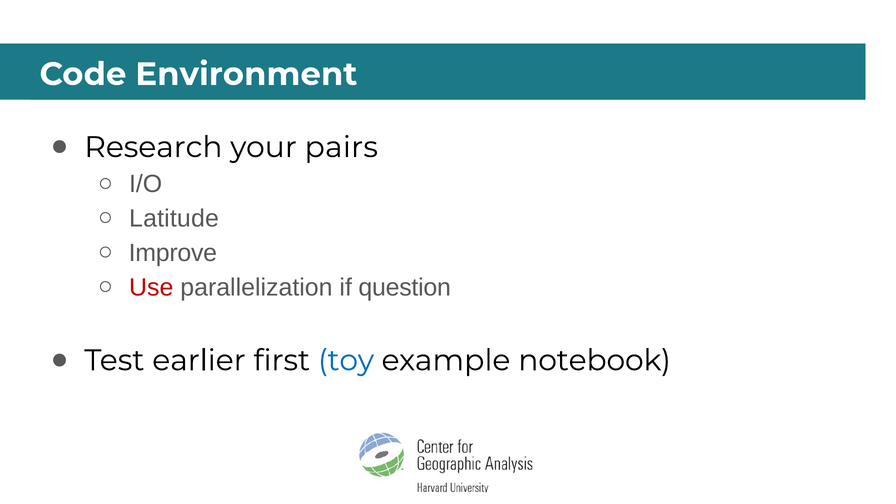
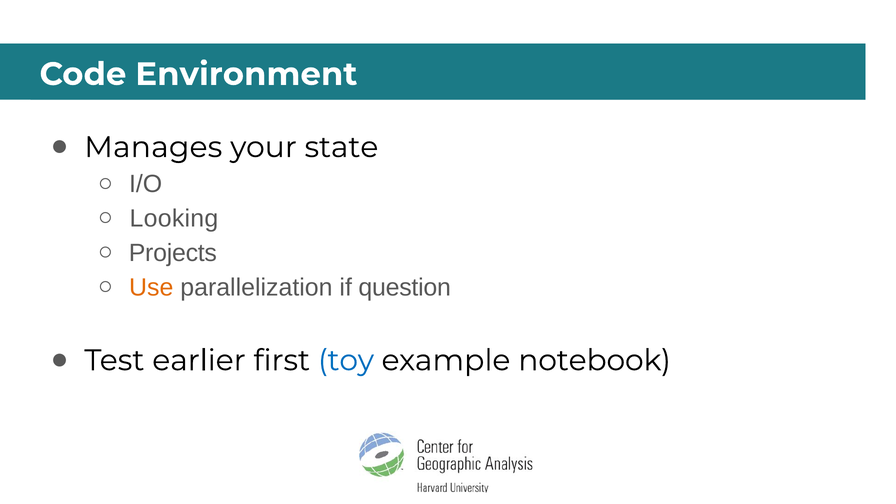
Research: Research -> Manages (153, 147)
pairs: pairs -> state (341, 147)
Latitude: Latitude -> Looking (174, 219)
Improve: Improve -> Projects (173, 253)
Use colour: red -> orange (151, 287)
